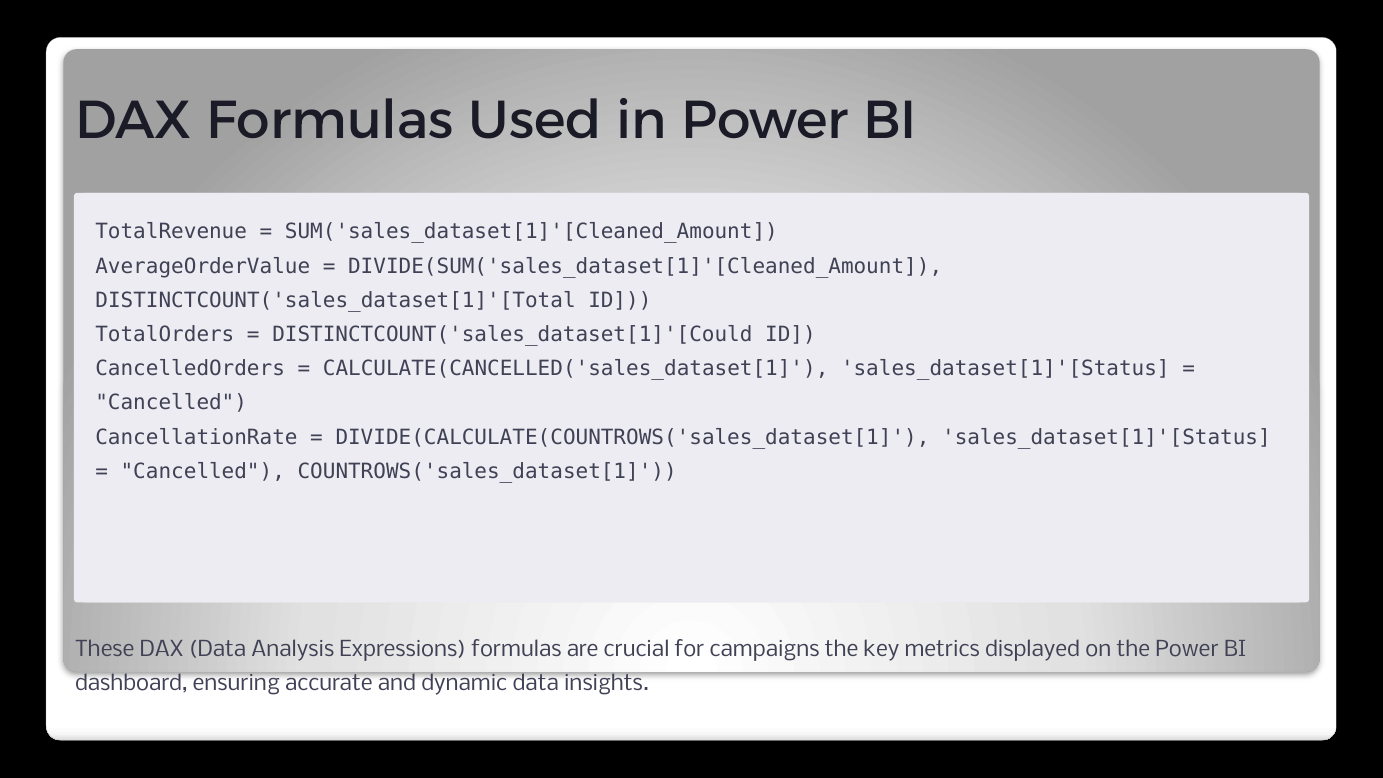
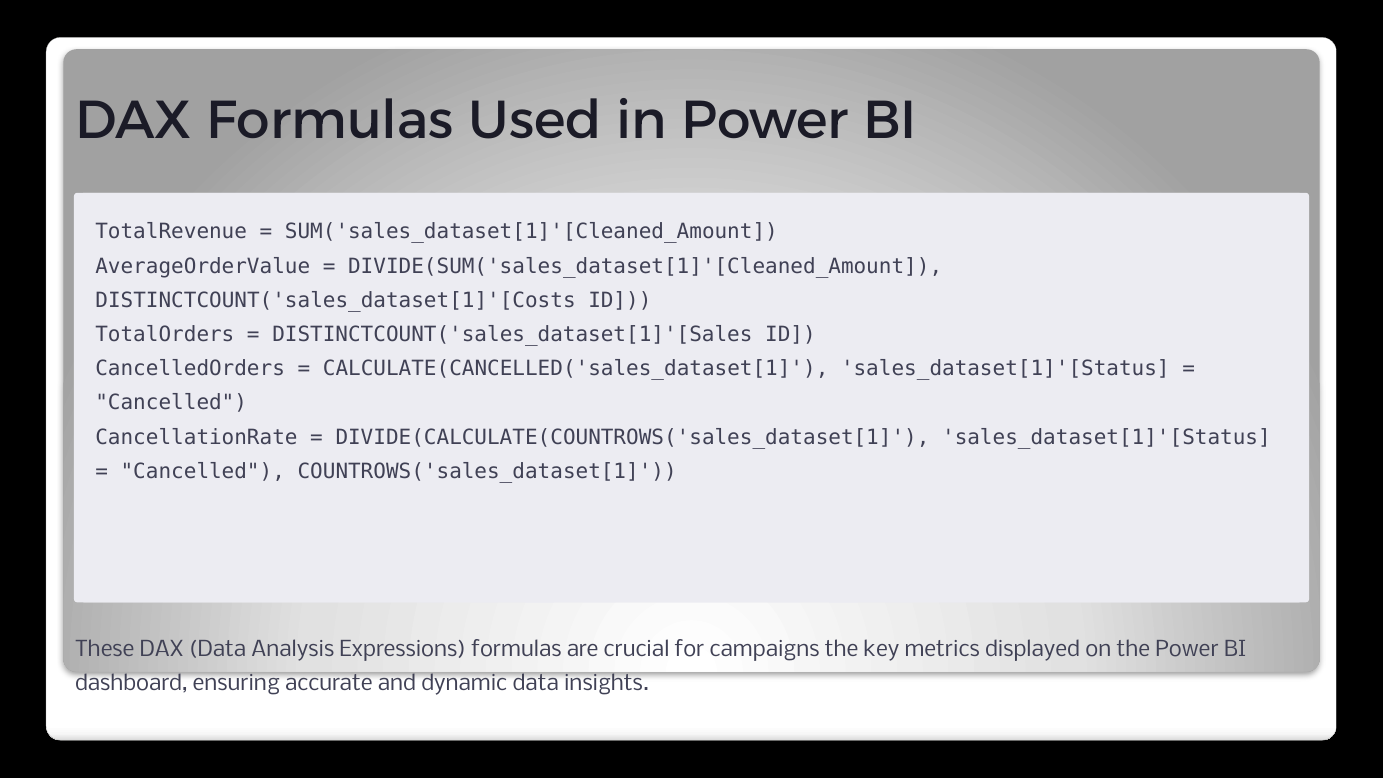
DISTINCTCOUNT('sales_dataset[1]'[Total: DISTINCTCOUNT('sales_dataset[1]'[Total -> DISTINCTCOUNT('sales_dataset[1]'[Costs (336, 300)
DISTINCTCOUNT('sales_dataset[1]'[Could: DISTINCTCOUNT('sales_dataset[1]'[Could -> DISTINCTCOUNT('sales_dataset[1]'[Sales (512, 335)
